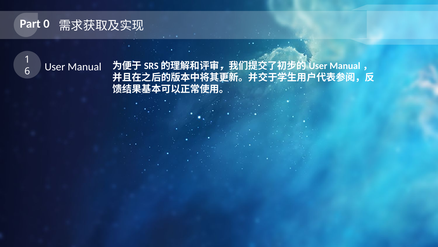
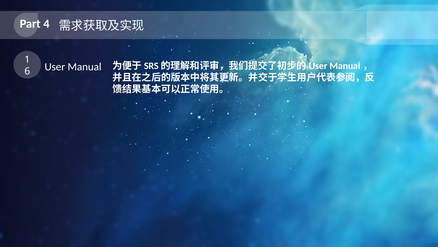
0: 0 -> 4 (46, 24)
